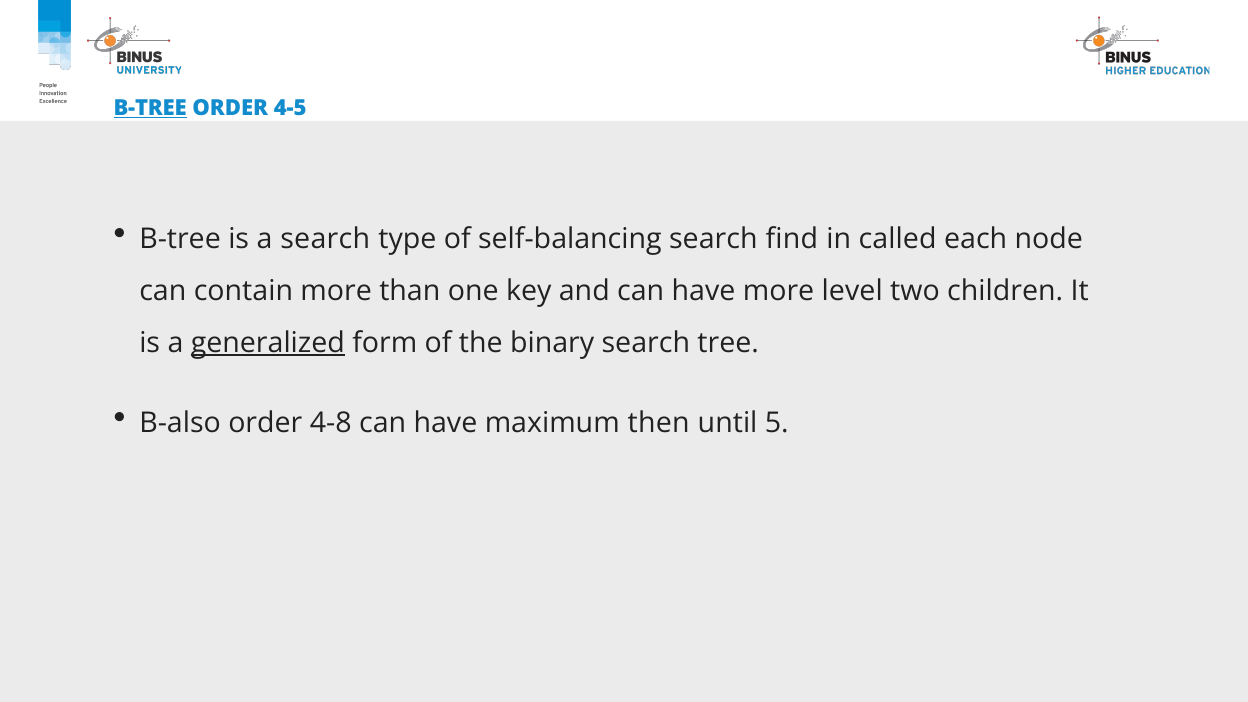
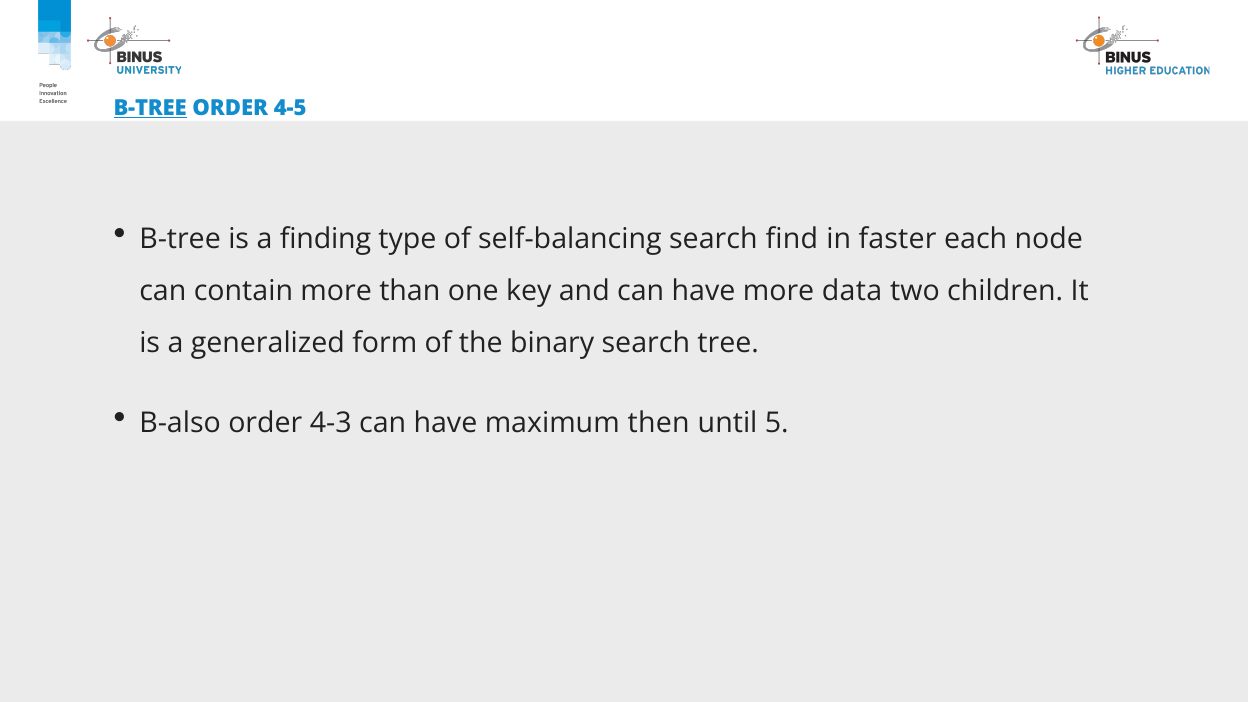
a search: search -> finding (325, 240)
called: called -> faster (898, 240)
level: level -> data (852, 291)
generalized underline: present -> none (268, 343)
4-8: 4-8 -> 4-3 (331, 423)
